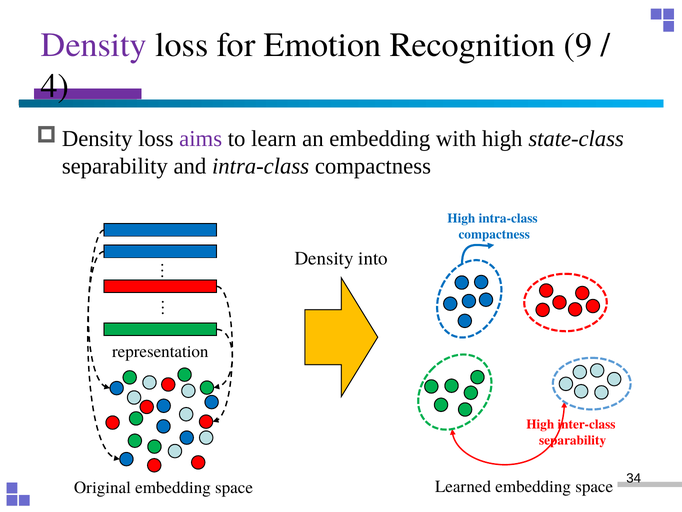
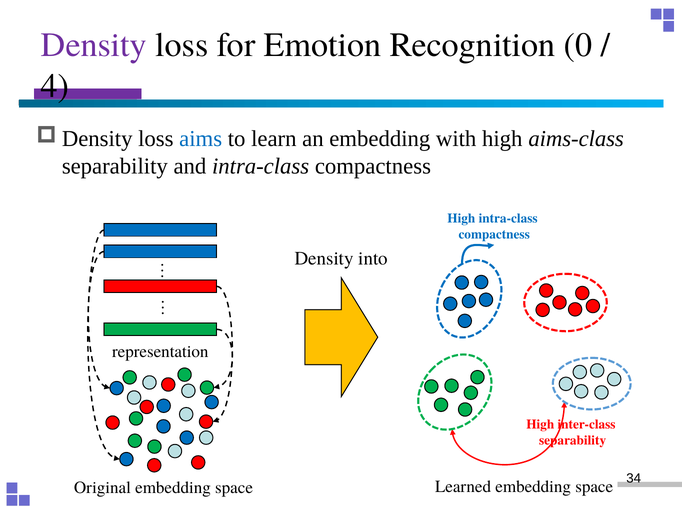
9: 9 -> 0 (578, 45)
aims colour: purple -> blue (201, 139)
state-class: state-class -> aims-class (576, 139)
